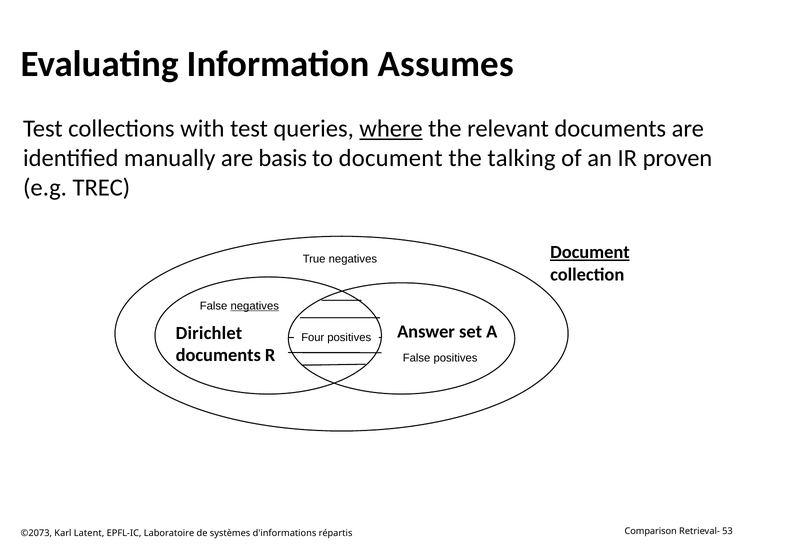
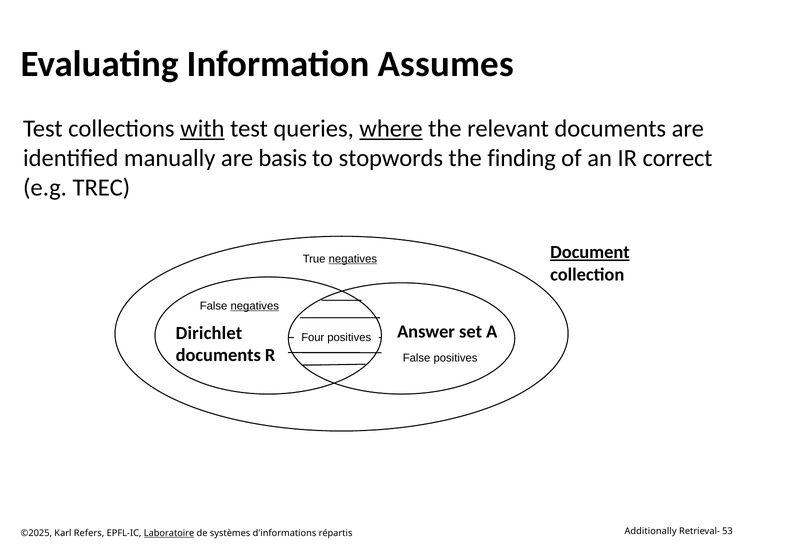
with underline: none -> present (202, 129)
to document: document -> stopwords (391, 158)
talking: talking -> finding (522, 158)
proven: proven -> correct (677, 158)
negatives underline: none -> present (353, 259)
Comparison: Comparison -> Additionally (651, 531)
©2073: ©2073 -> ©2025 (36, 533)
Latent: Latent -> Refers (89, 533)
Laboratoire underline: none -> present (169, 533)
